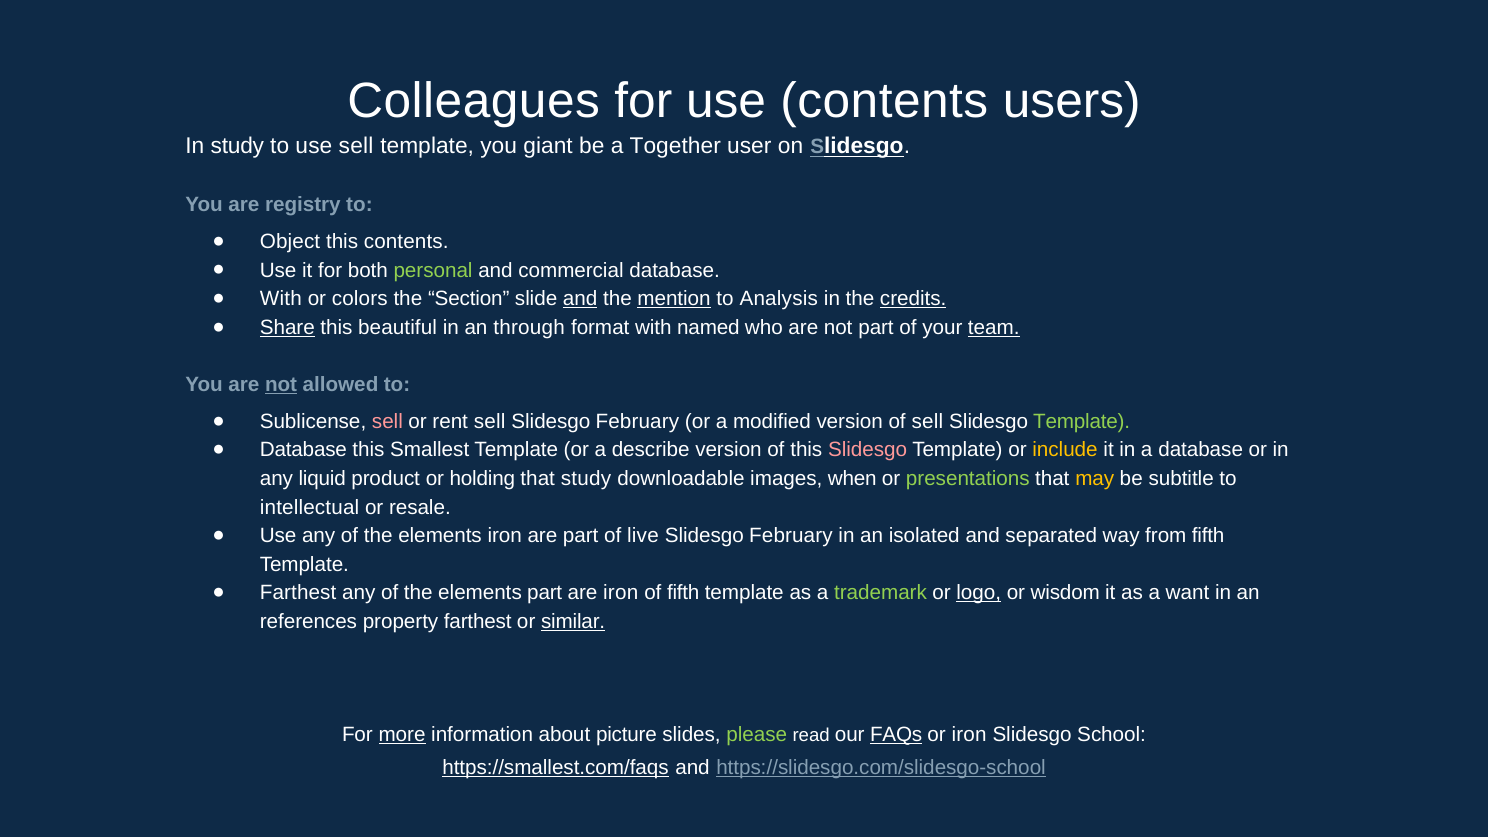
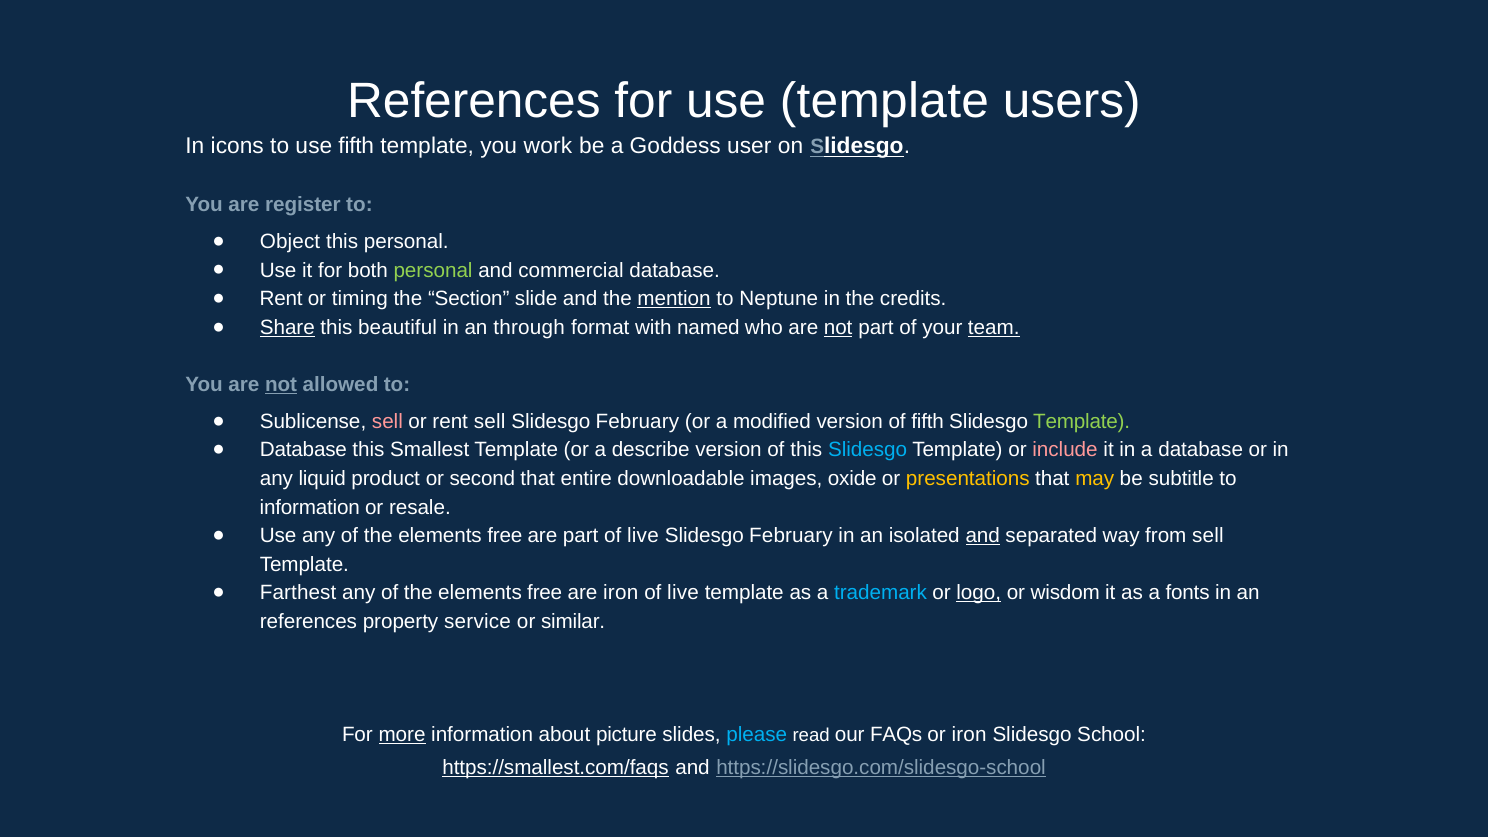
Colleagues: Colleagues -> References (474, 101)
use contents: contents -> template (884, 101)
In study: study -> icons (237, 146)
use sell: sell -> fifth (356, 146)
giant: giant -> work (548, 146)
Together: Together -> Goddess (675, 146)
registry: registry -> register (303, 205)
this contents: contents -> personal (406, 242)
With: With -> Rent (281, 299)
colors: colors -> timing (360, 299)
and underline: present -> none (580, 299)
Analysis: Analysis -> Neptune (779, 299)
credits underline: present -> none (913, 299)
not underline: none -> present (838, 327)
of sell: sell -> fifth (928, 422)
Slidesgo colour: pink -> light blue (868, 450)
include colour: yellow -> pink (1065, 450)
holding: holding -> second (482, 479)
that study: study -> entire (586, 479)
when: when -> oxide (852, 479)
presentations colour: light green -> yellow (968, 479)
intellectual: intellectual -> information (310, 507)
iron: iron -> free (505, 536)
and underline: none -> present (983, 536)
from fifth: fifth -> sell (1208, 536)
part: part -> free (545, 593)
fifth: fifth -> live (683, 593)
trademark colour: light green -> light blue (881, 593)
want: want -> fonts (1188, 593)
property farthest: farthest -> service (478, 621)
similar underline: present -> none (573, 621)
please colour: light green -> light blue (757, 734)
FAQs underline: present -> none (896, 734)
